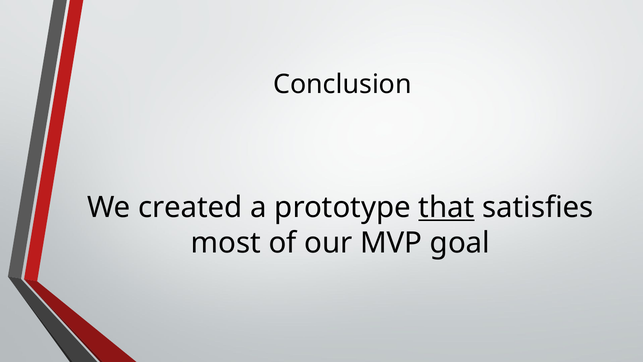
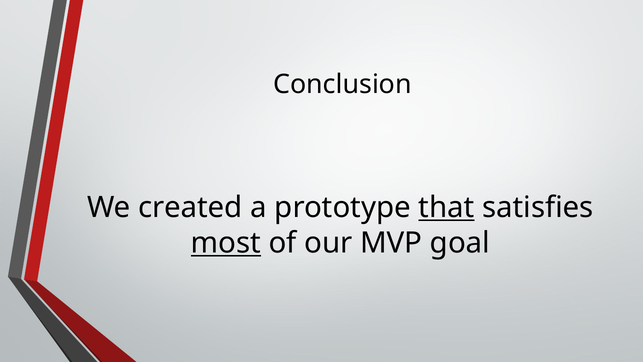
most underline: none -> present (226, 243)
